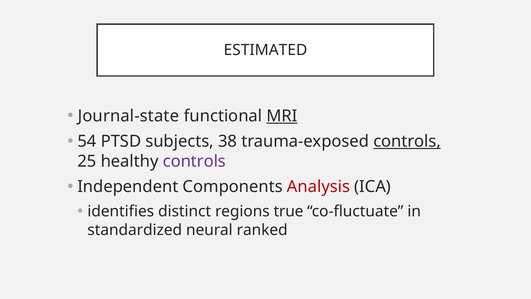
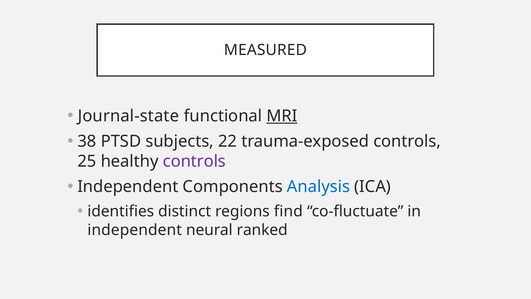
ESTIMATED: ESTIMATED -> MEASURED (265, 50)
54: 54 -> 38 (87, 141)
38: 38 -> 22 (228, 141)
controls underline: present -> none (407, 141)
Analysis colour: red -> blue (318, 187)
true: true -> find (288, 211)
standardized: standardized -> independent (135, 230)
